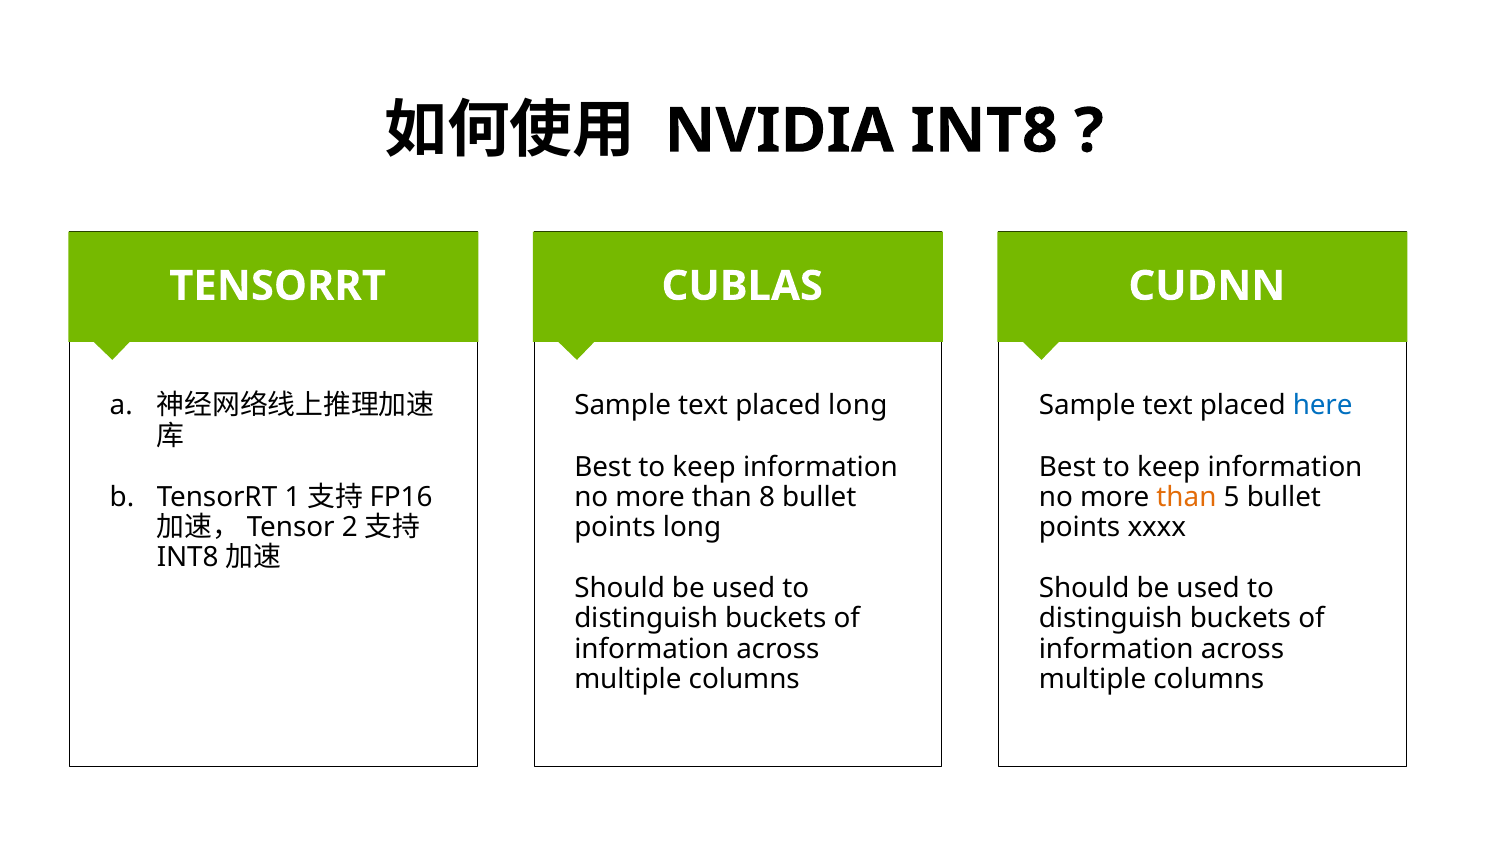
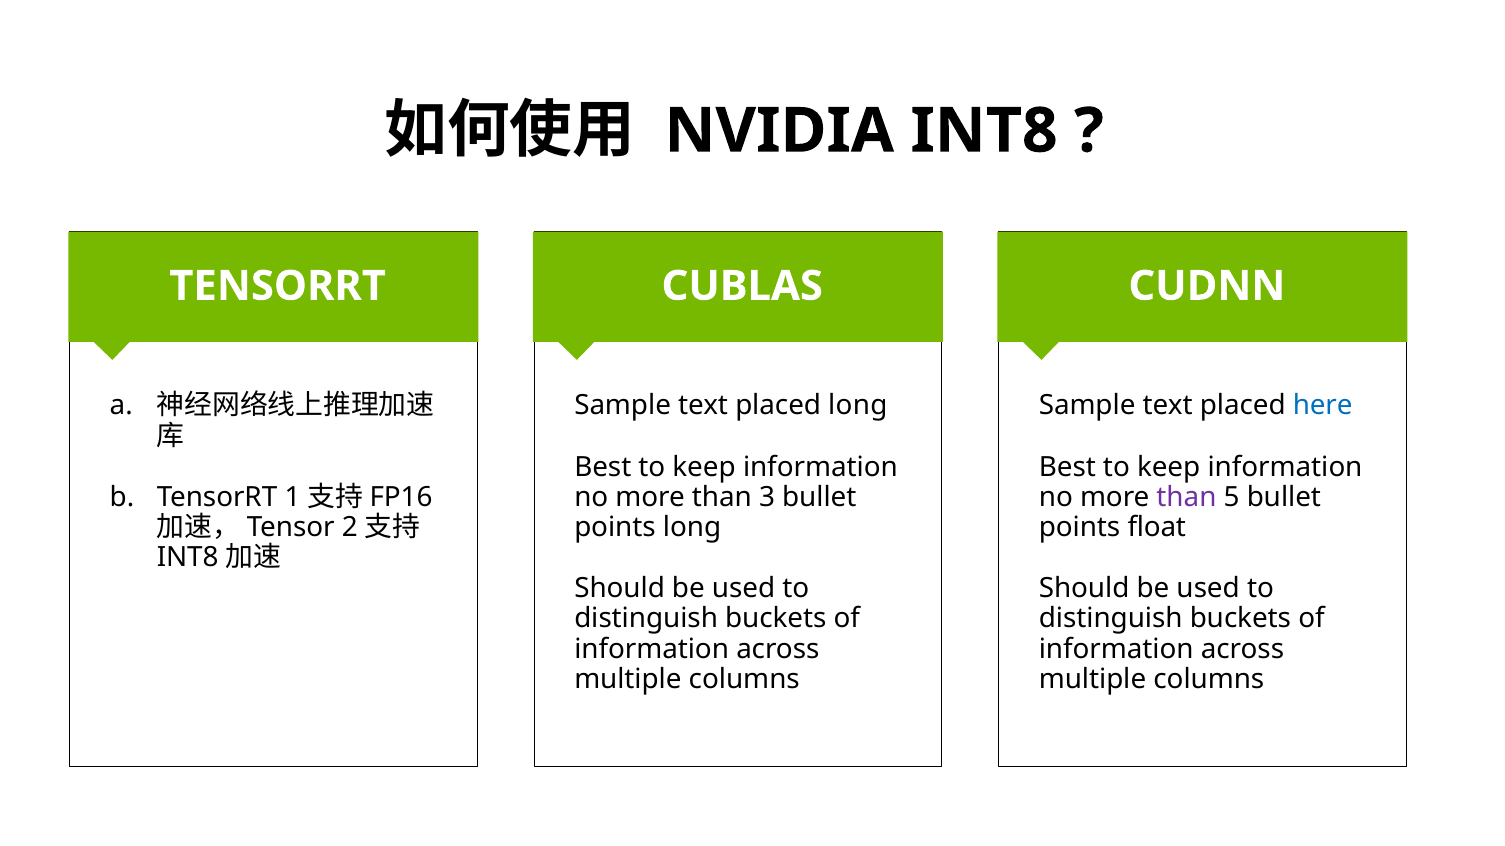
than 8: 8 -> 3 (767, 498)
than colour: orange -> purple (1186, 498)
xxxx: xxxx -> float (1157, 528)
